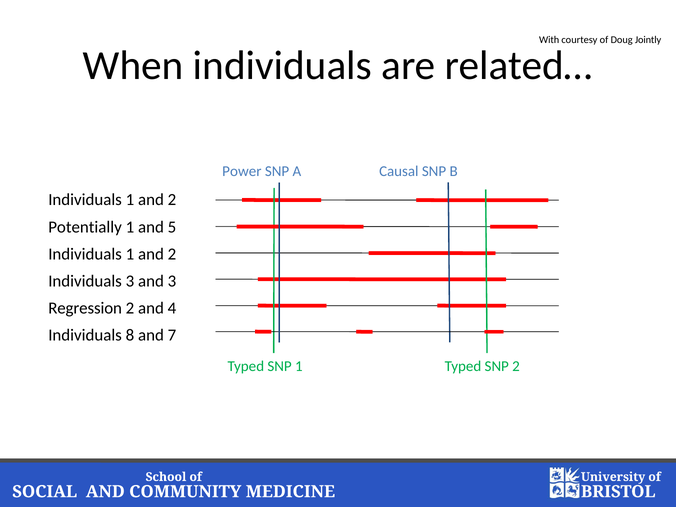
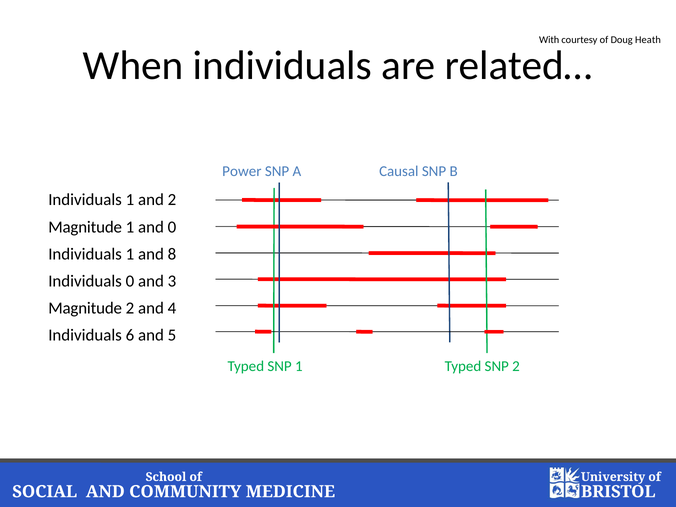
Jointly: Jointly -> Heath (648, 40)
Potentially: Potentially -> Magnitude (85, 227)
and 5: 5 -> 0 (172, 227)
2: 2 -> 8 (172, 254)
Individuals 3: 3 -> 0 (130, 281)
Regression: Regression -> Magnitude (85, 308)
8: 8 -> 6 (130, 335)
7: 7 -> 5 (172, 335)
